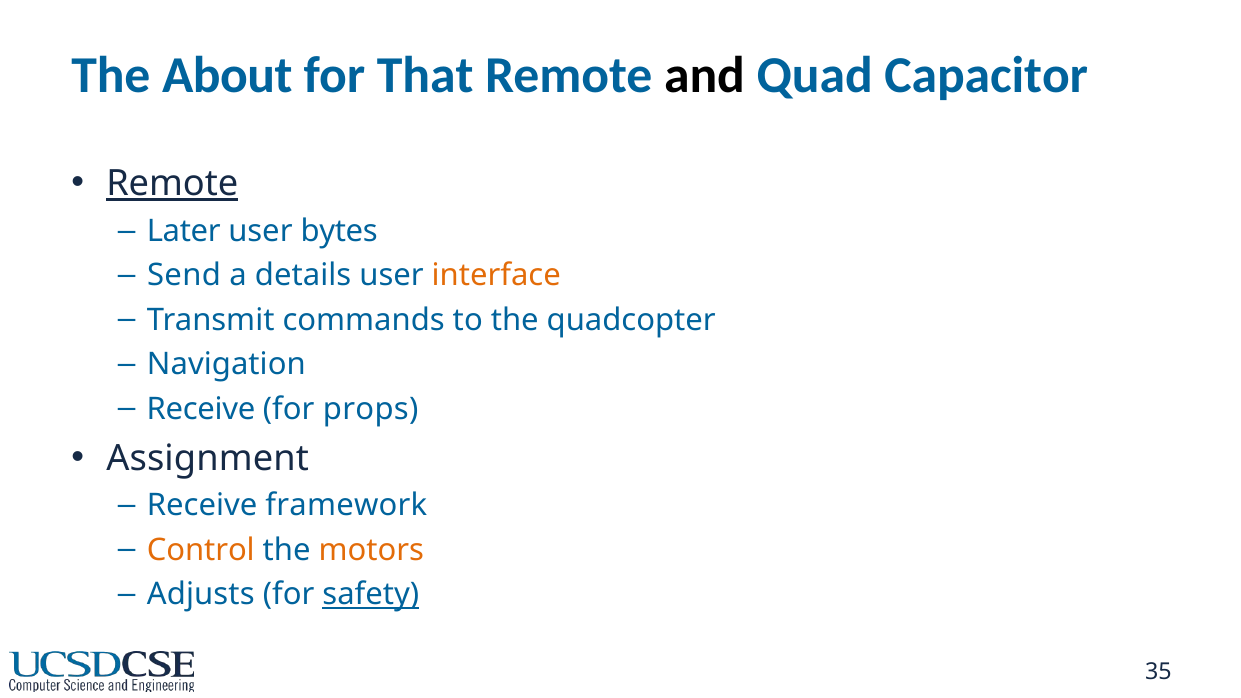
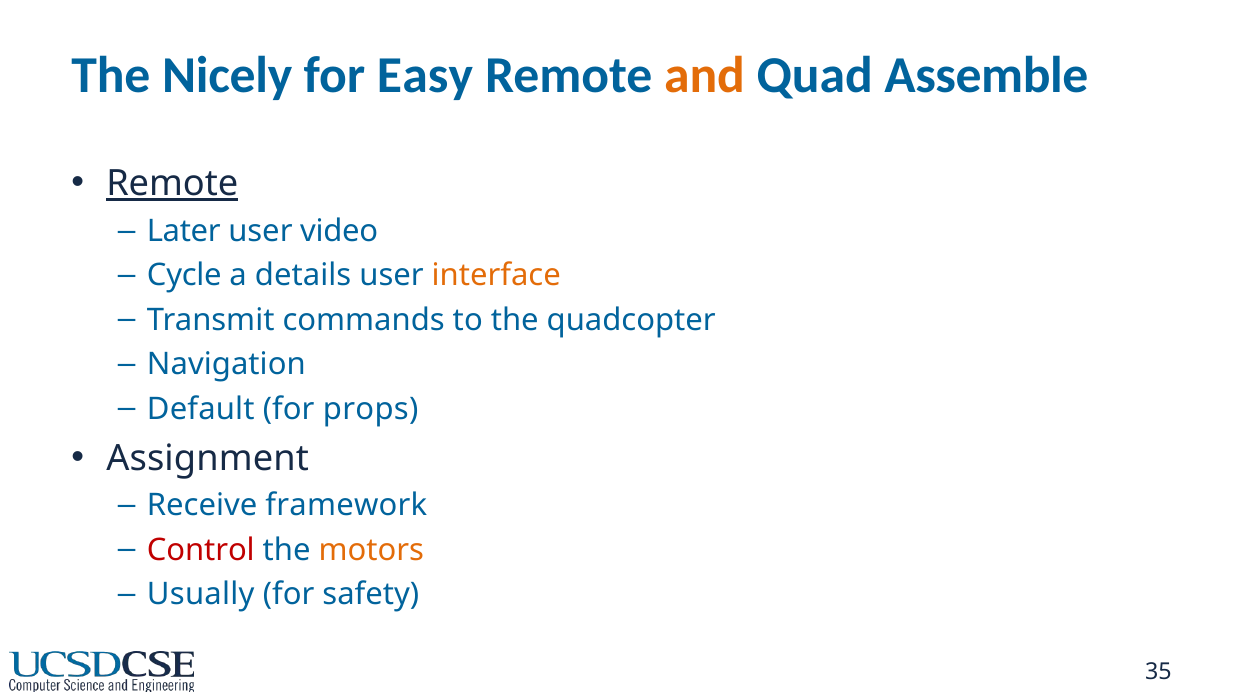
About: About -> Nicely (227, 75)
That: That -> Easy (425, 75)
and colour: black -> orange (704, 75)
Capacitor: Capacitor -> Assemble (986, 75)
bytes: bytes -> video (339, 231)
Send: Send -> Cycle (184, 276)
Receive: Receive -> Default (201, 409)
Control colour: orange -> red (201, 550)
Adjusts: Adjusts -> Usually (201, 594)
safety underline: present -> none (371, 594)
